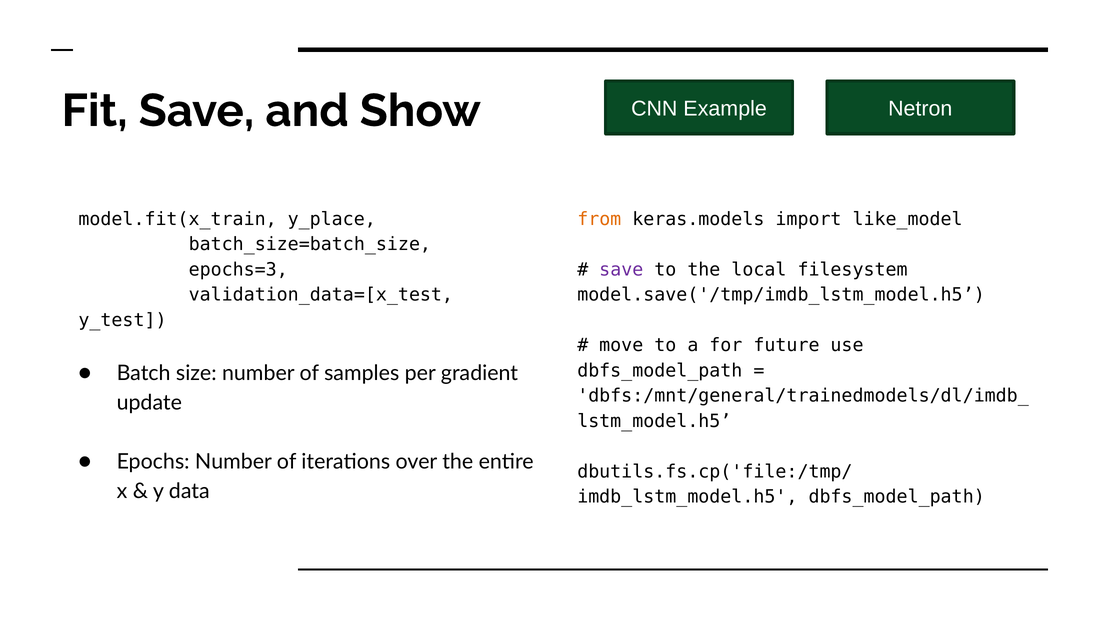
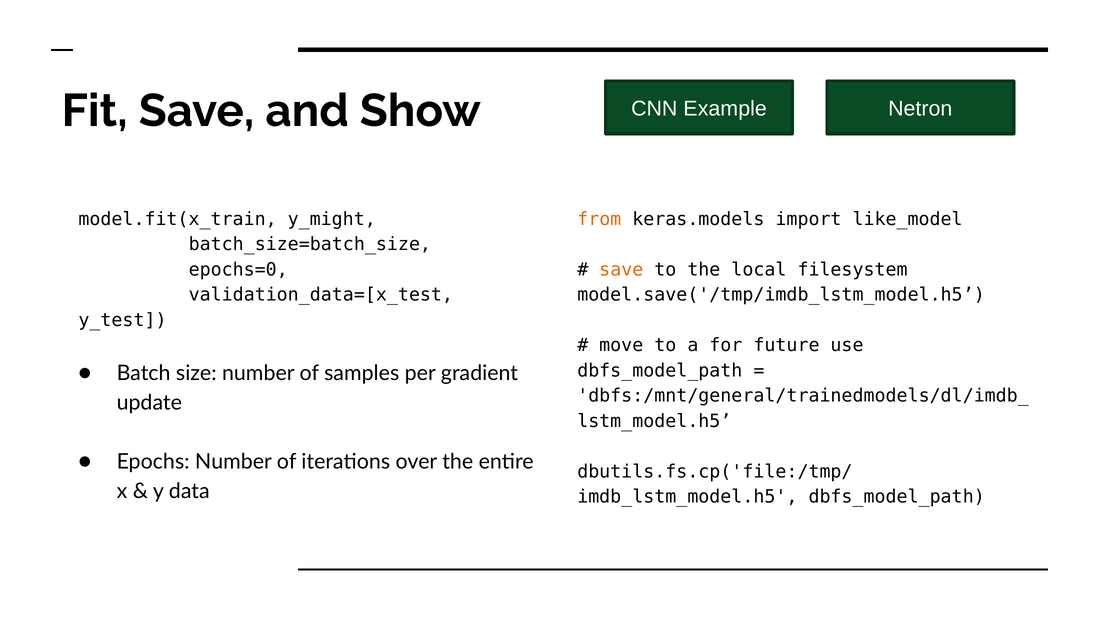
y_place: y_place -> y_might (332, 219)
epochs=3: epochs=3 -> epochs=0 (238, 270)
save colour: purple -> orange (621, 270)
